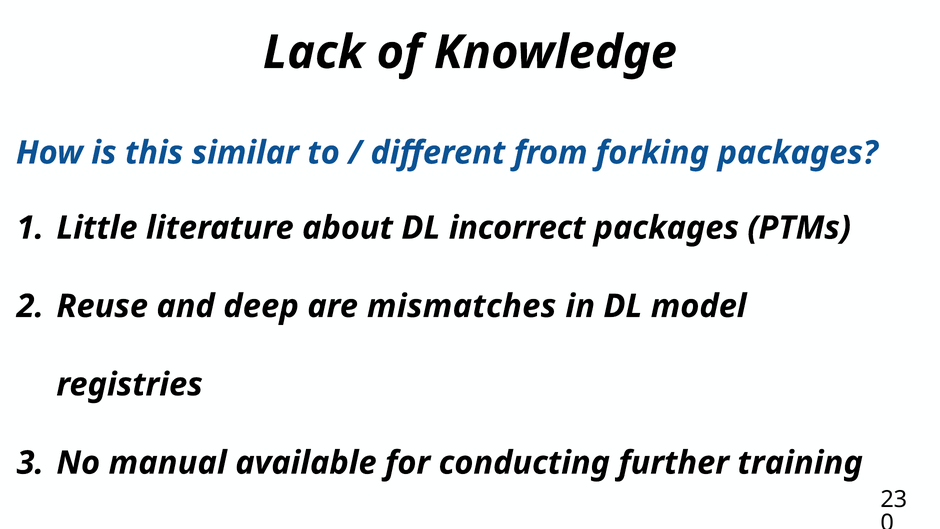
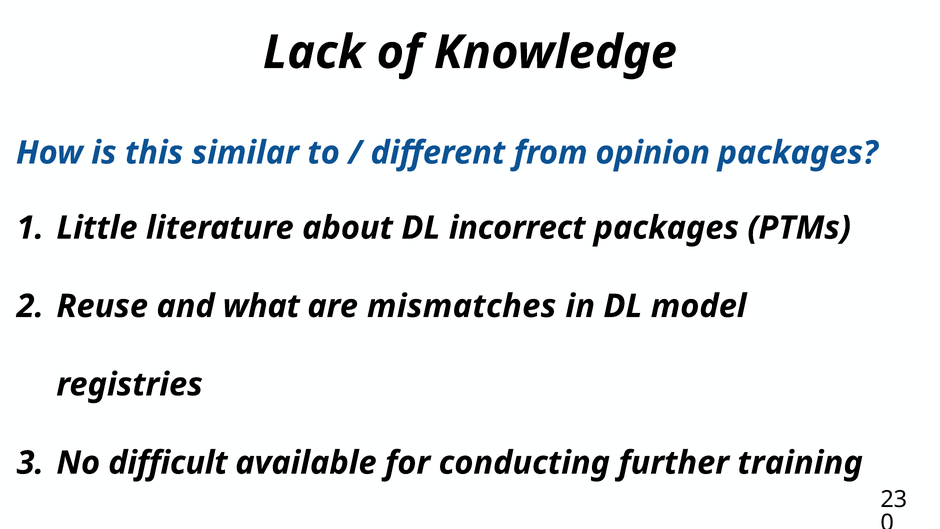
forking: forking -> opinion (653, 153)
deep: deep -> what (261, 306)
manual: manual -> difficult (168, 463)
